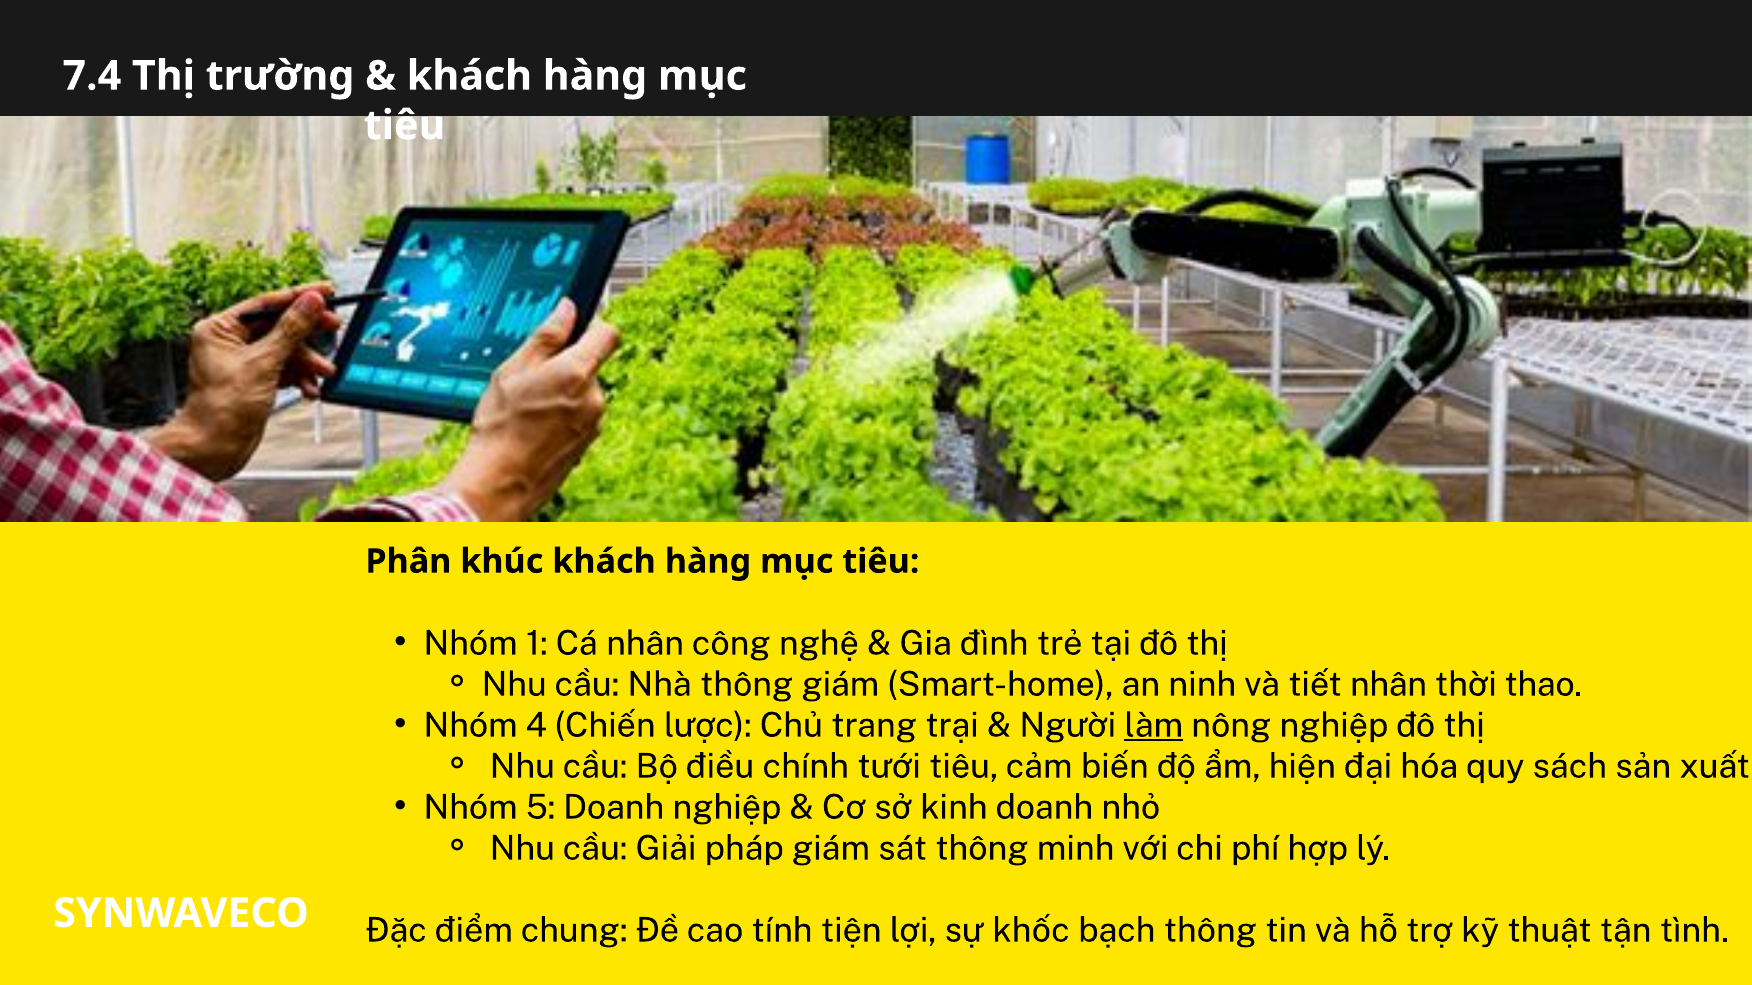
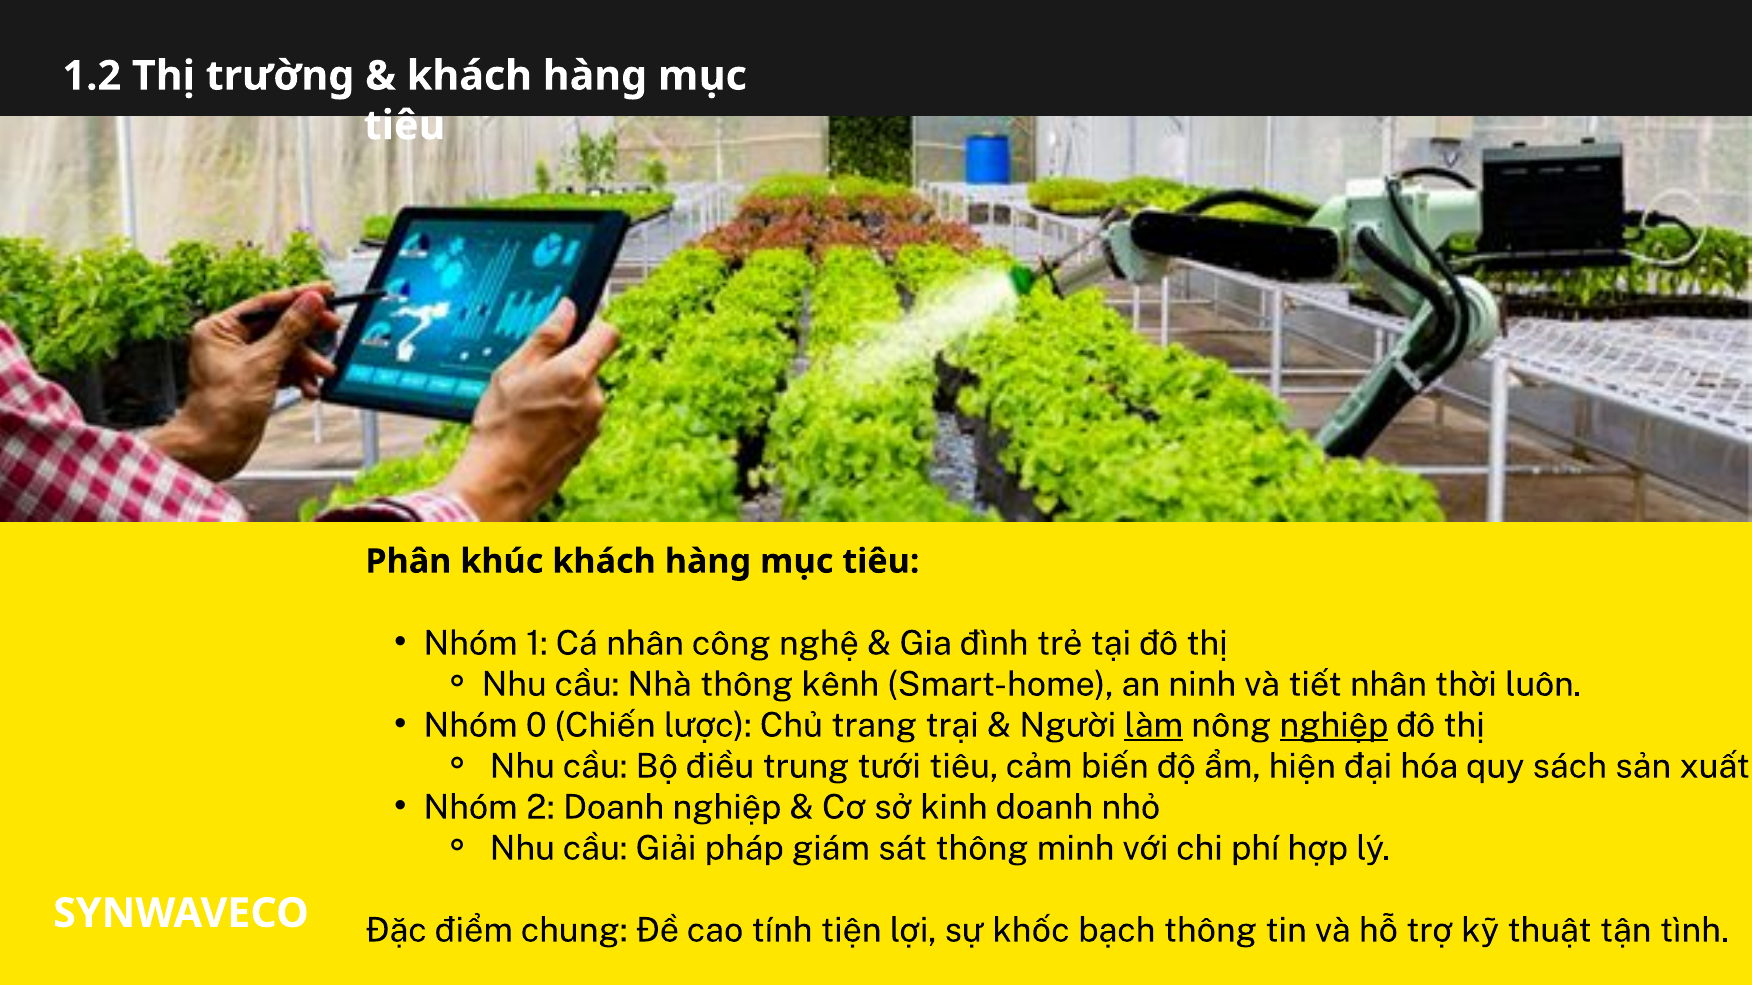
7.4: 7.4 -> 1.2 (92, 76)
thông giám: giám -> kênh (840, 685)
thao: thao -> luôn (1543, 685)
4: 4 -> 0 (536, 726)
nghiệp underline: none -> present (1334, 726)
chính: chính -> trung (806, 767)
5: 5 -> 2 (540, 808)
